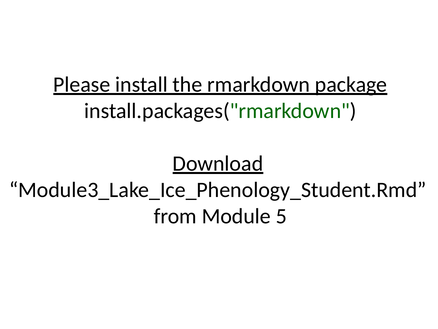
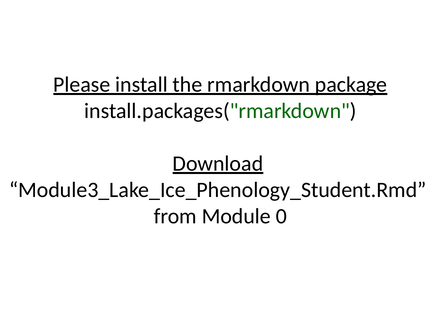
5: 5 -> 0 (281, 216)
